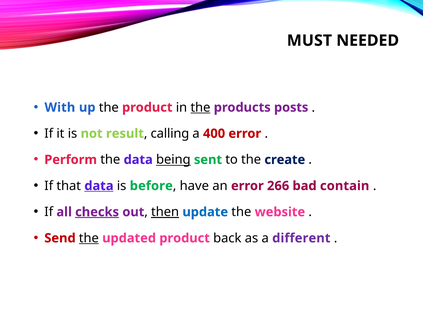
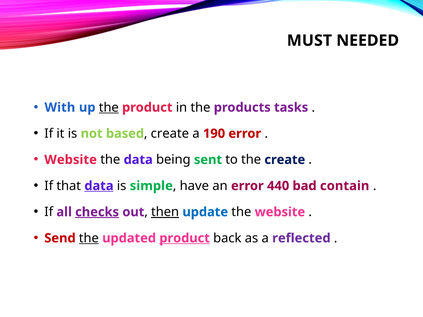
the underline: none -> present (109, 108)
the underline: present -> none (200, 108)
posts: posts -> tasks (291, 108)
result: result -> based (125, 134)
calling: calling -> create (170, 134)
400: 400 -> 190 (214, 134)
Perform: Perform -> Website (71, 160)
being underline: present -> none (173, 160)
before: before -> simple (151, 186)
266: 266 -> 440 (278, 186)
product underline: none -> present (185, 238)
different: different -> reflected (301, 238)
